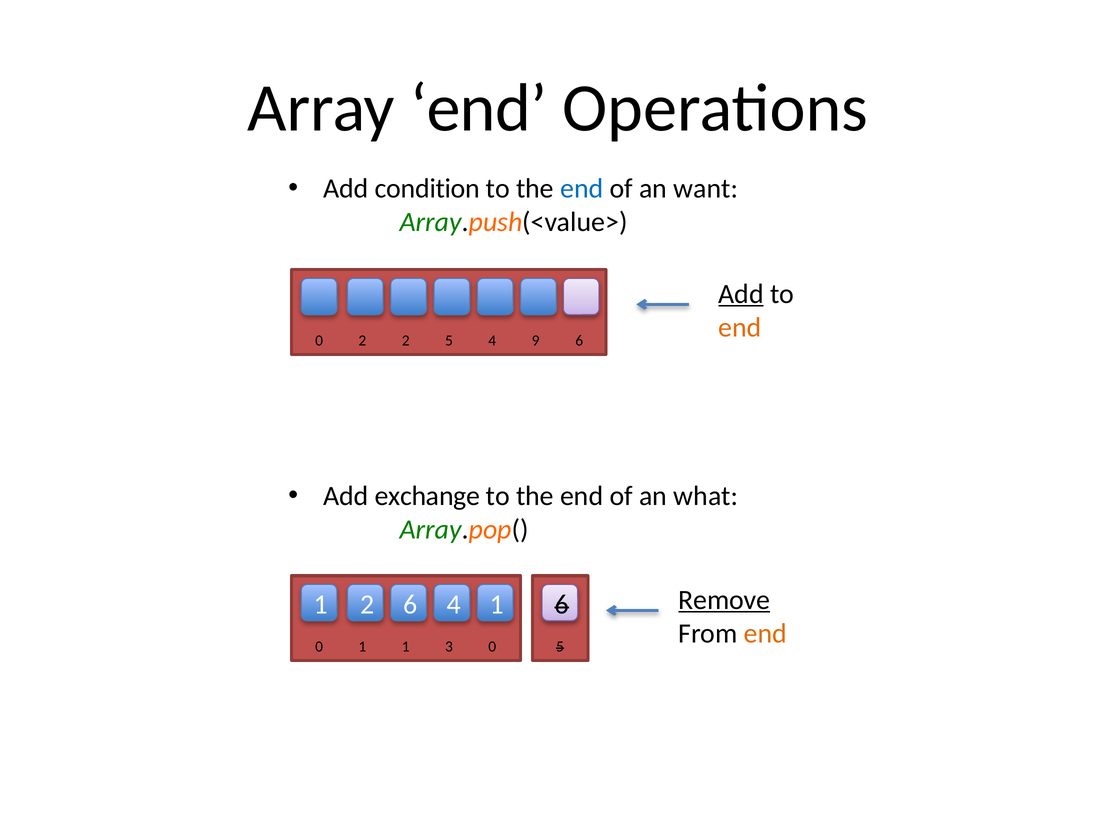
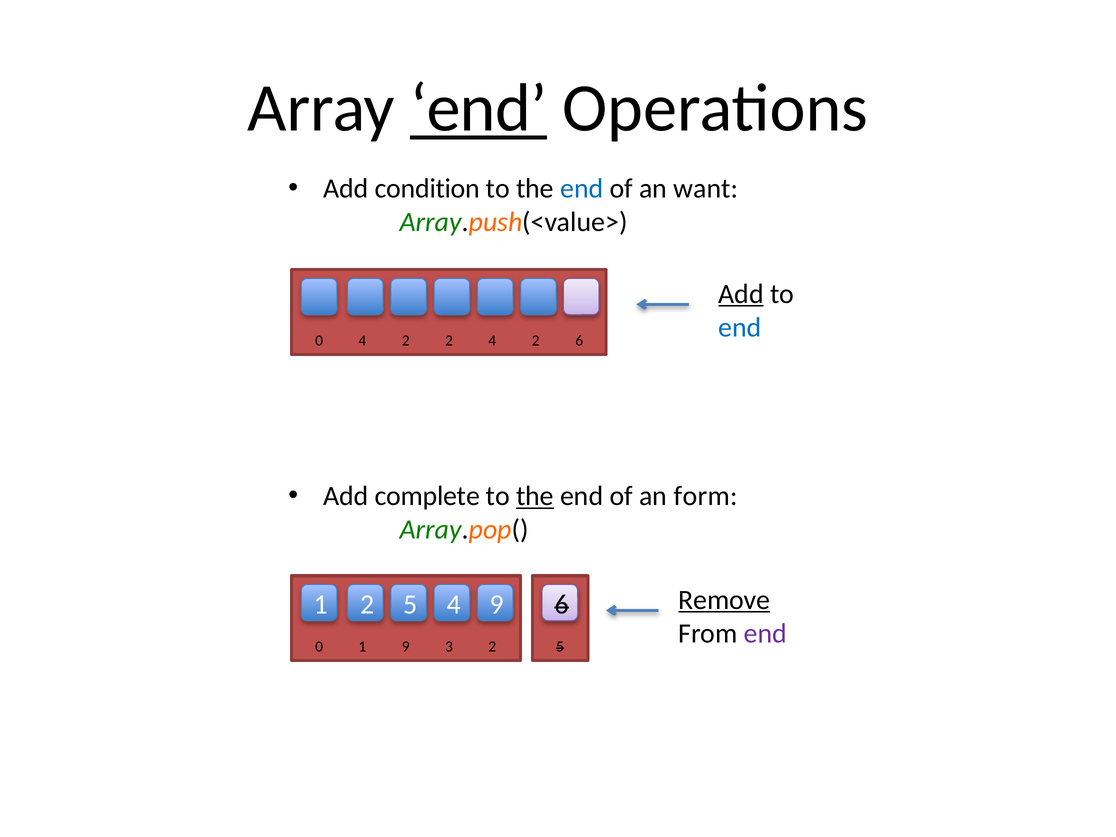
end underline: none -> present (479, 108)
end colour: orange -> blue (740, 327)
0 2: 2 -> 4 (362, 340)
2 5: 5 -> 2 (449, 340)
9: 9 -> 2 (536, 340)
exchange: exchange -> complete (427, 496)
the underline: none -> present (535, 496)
what: what -> form (706, 496)
2 6: 6 -> 5 (410, 605)
4 1: 1 -> 9 (497, 605)
end colour: orange -> purple (765, 633)
1 1: 1 -> 9 (406, 647)
3 0: 0 -> 2 (492, 647)
